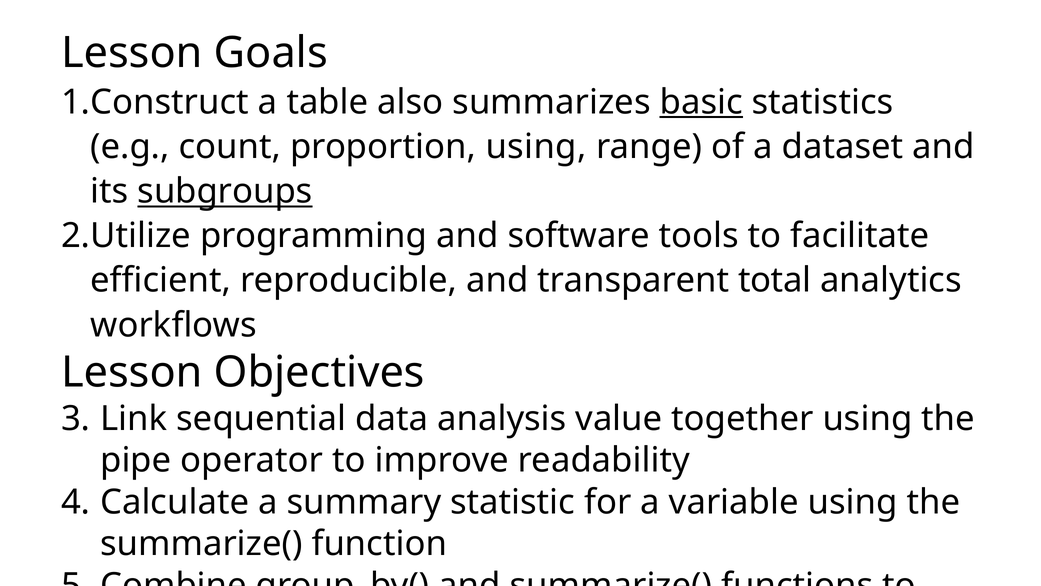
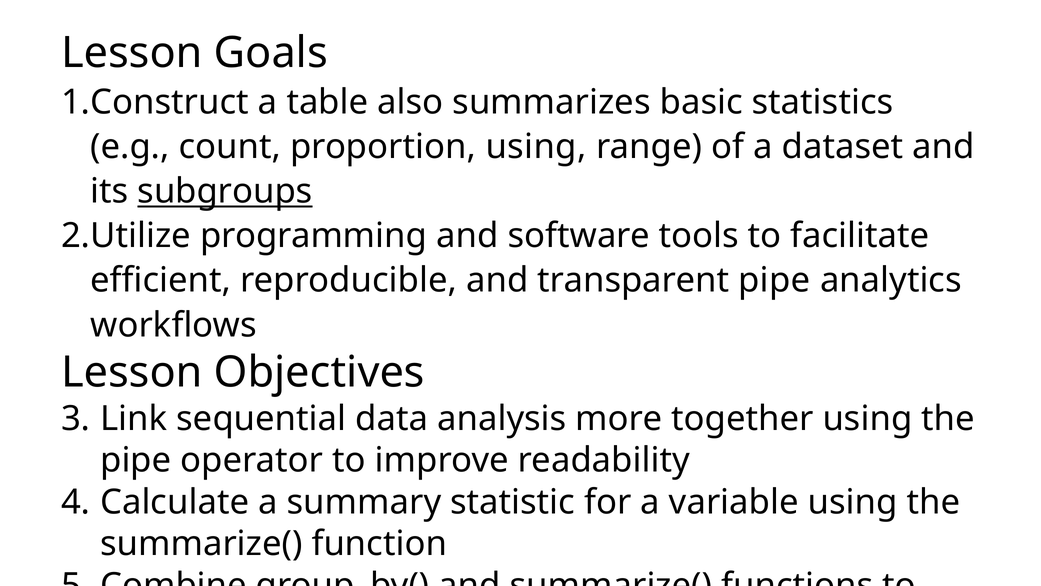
basic underline: present -> none (701, 102)
transparent total: total -> pipe (774, 280)
value: value -> more (619, 419)
